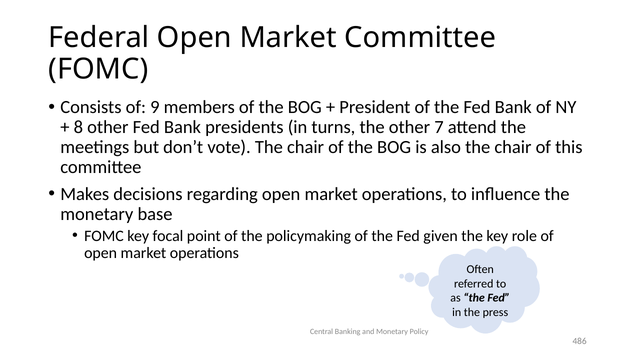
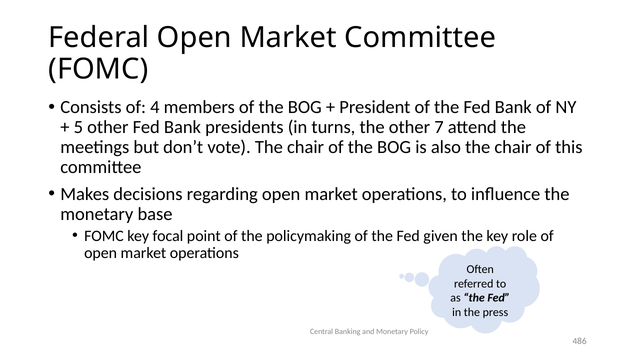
9: 9 -> 4 (155, 107)
8: 8 -> 5 (78, 127)
